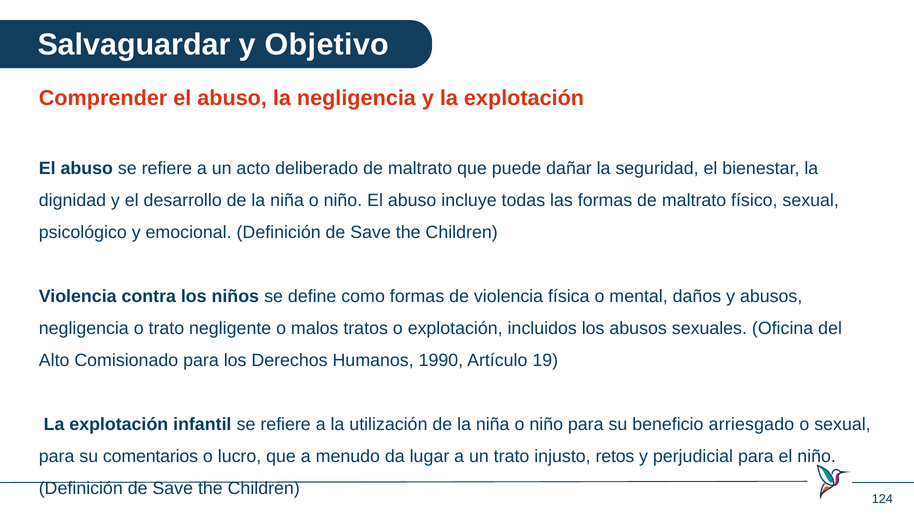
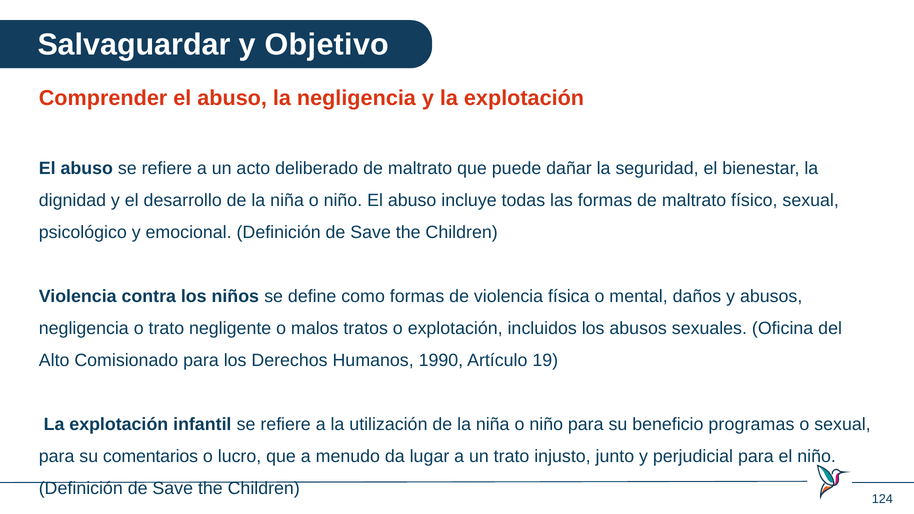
arriesgado: arriesgado -> programas (751, 424)
retos: retos -> junto (615, 456)
